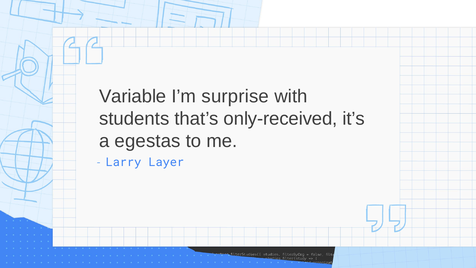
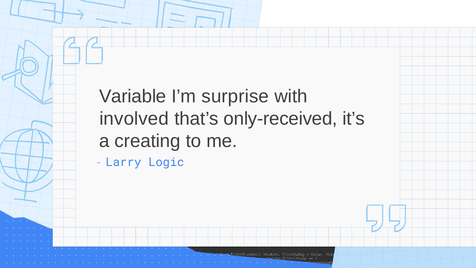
students: students -> involved (134, 118)
egestas: egestas -> creating (148, 141)
Layer: Layer -> Logic (166, 162)
